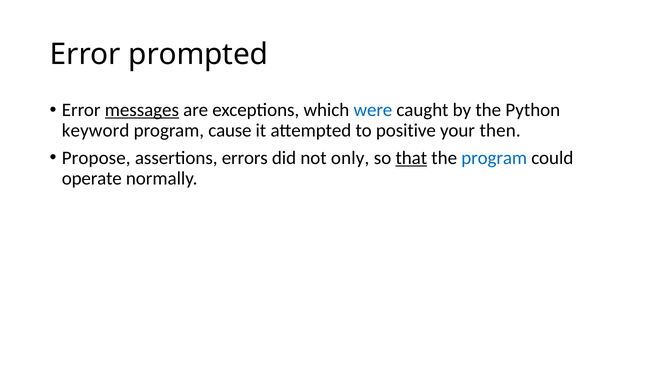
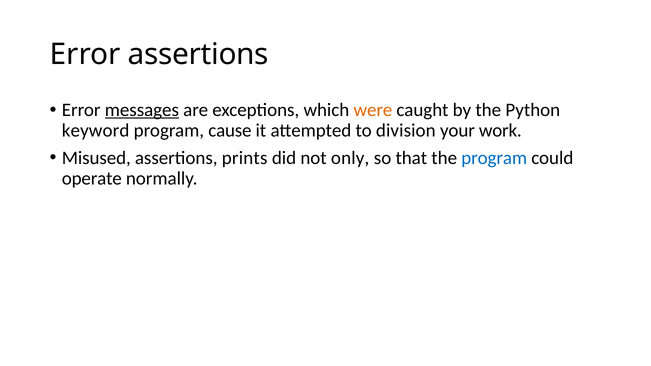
Error prompted: prompted -> assertions (198, 55)
were colour: blue -> orange (373, 110)
positive: positive -> division (406, 131)
then: then -> work (500, 131)
Propose: Propose -> Misused (96, 158)
errors: errors -> prints (245, 158)
that underline: present -> none (411, 158)
